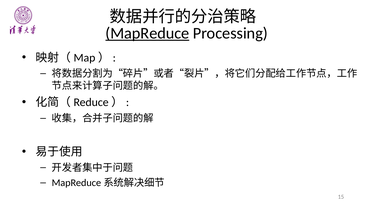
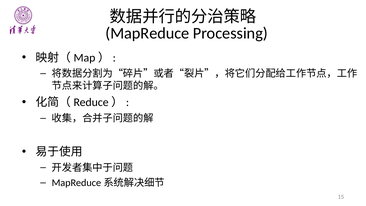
MapReduce underline: present -> none (147, 33)
